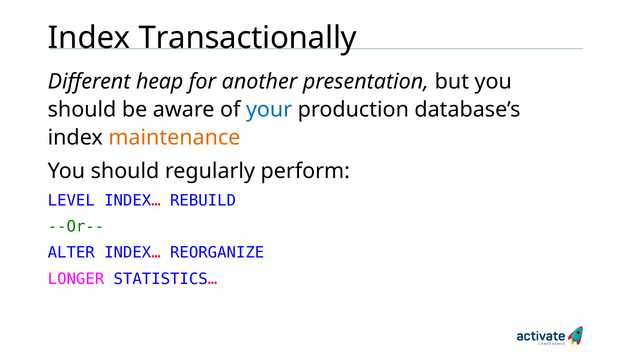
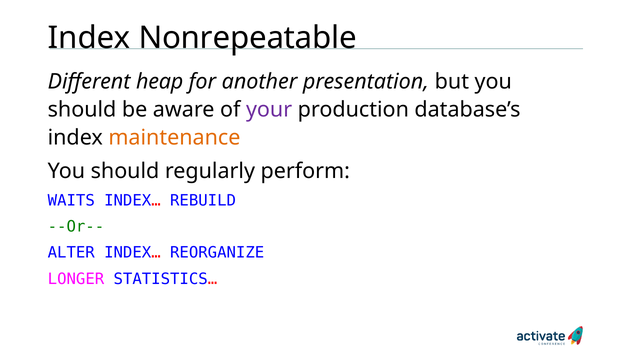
Transactionally: Transactionally -> Nonrepeatable (248, 38)
your colour: blue -> purple (269, 110)
LEVEL: LEVEL -> WAITS (71, 201)
